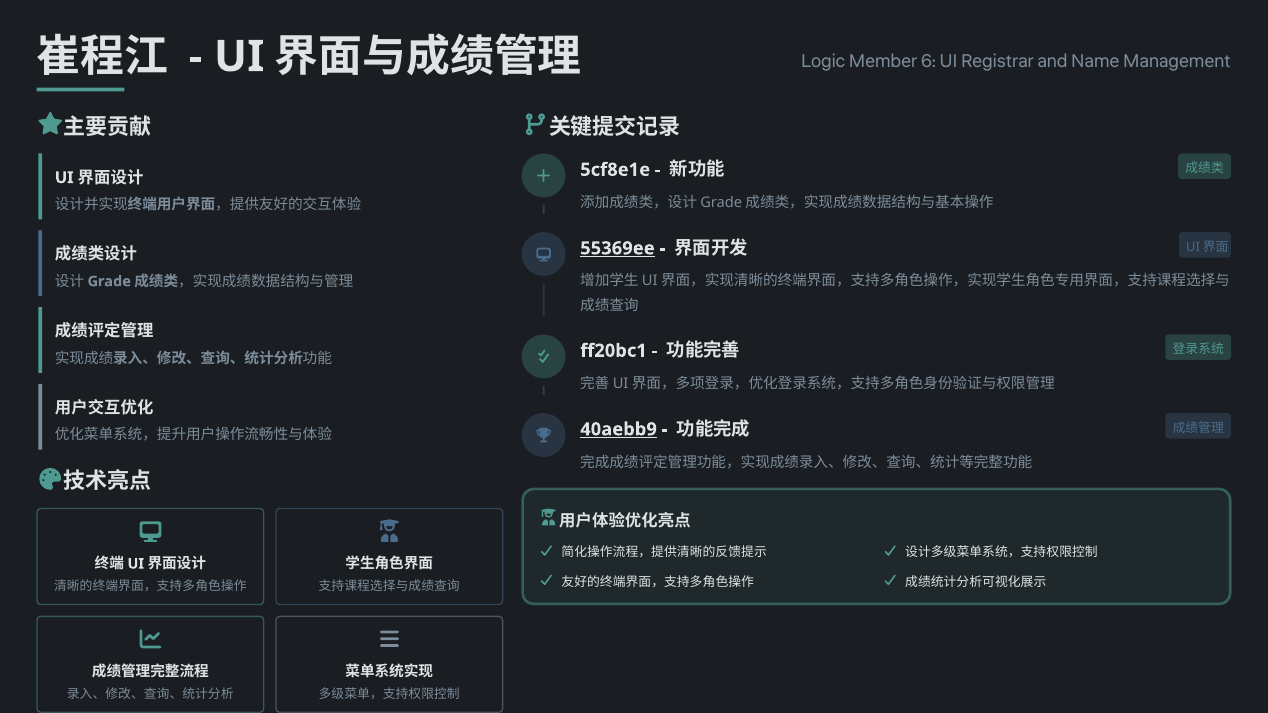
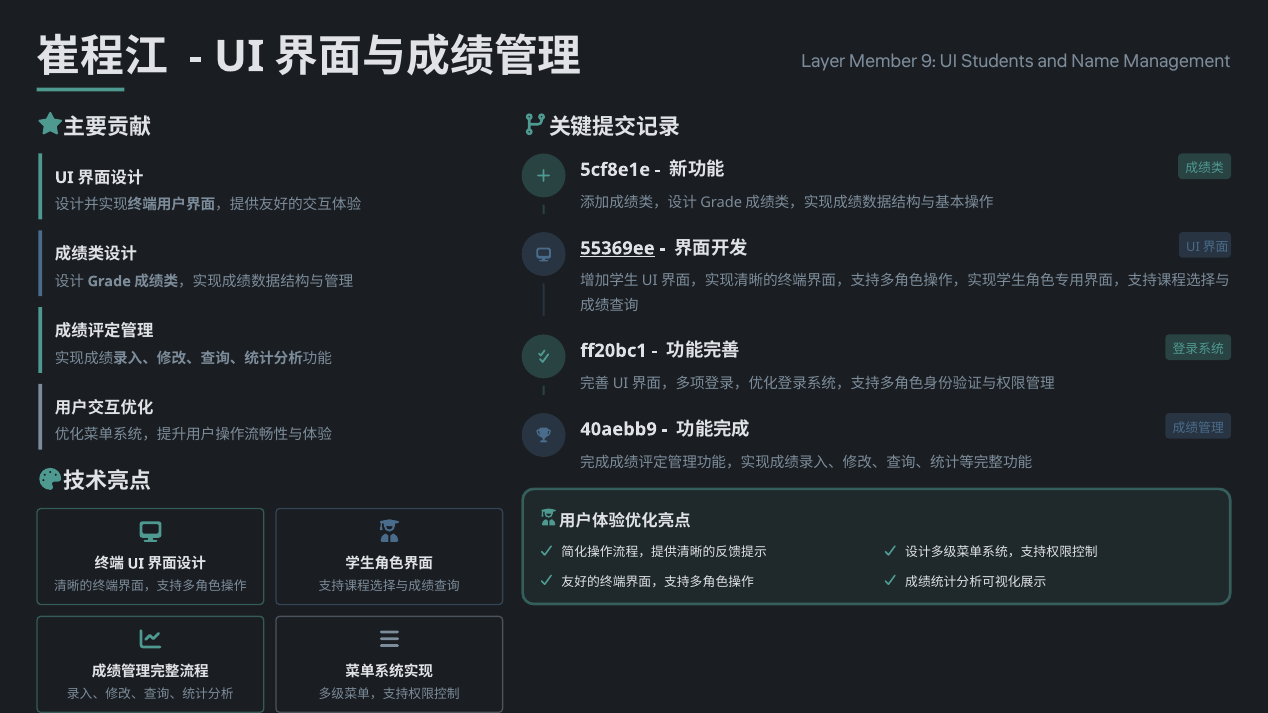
Logic: Logic -> Layer (823, 62)
6: 6 -> 9 (929, 62)
Registrar: Registrar -> Students (997, 62)
40aebb9 underline: present -> none (619, 429)
